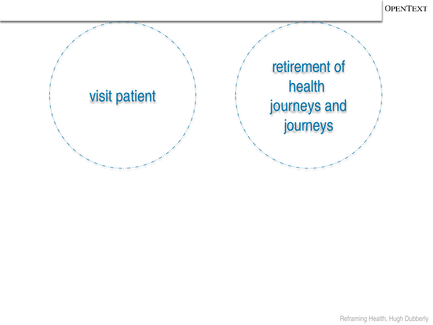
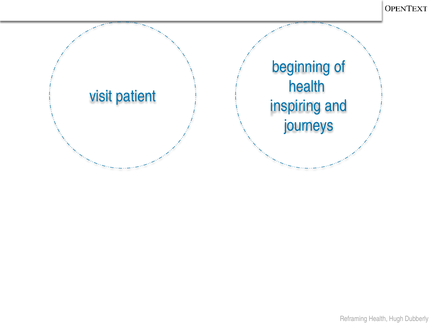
retirement: retirement -> beginning (301, 67)
journeys: journeys -> inspiring (296, 106)
